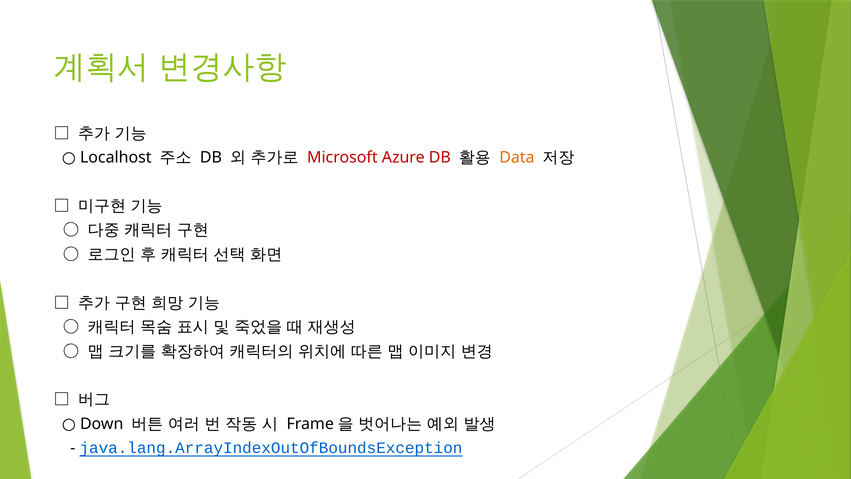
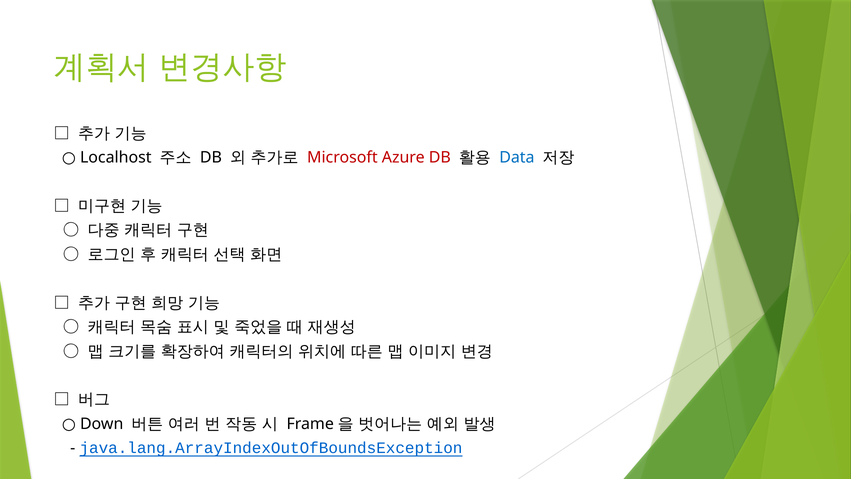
Data colour: orange -> blue (517, 157)
